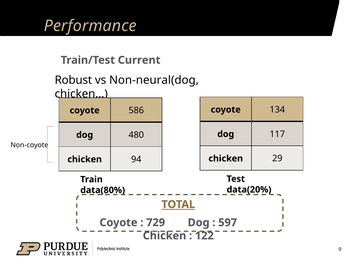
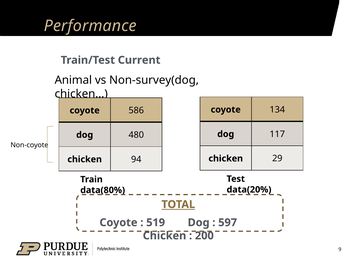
Robust: Robust -> Animal (73, 80)
Non-neural(dog: Non-neural(dog -> Non-survey(dog (154, 80)
729: 729 -> 519 (156, 223)
122: 122 -> 200 (204, 236)
